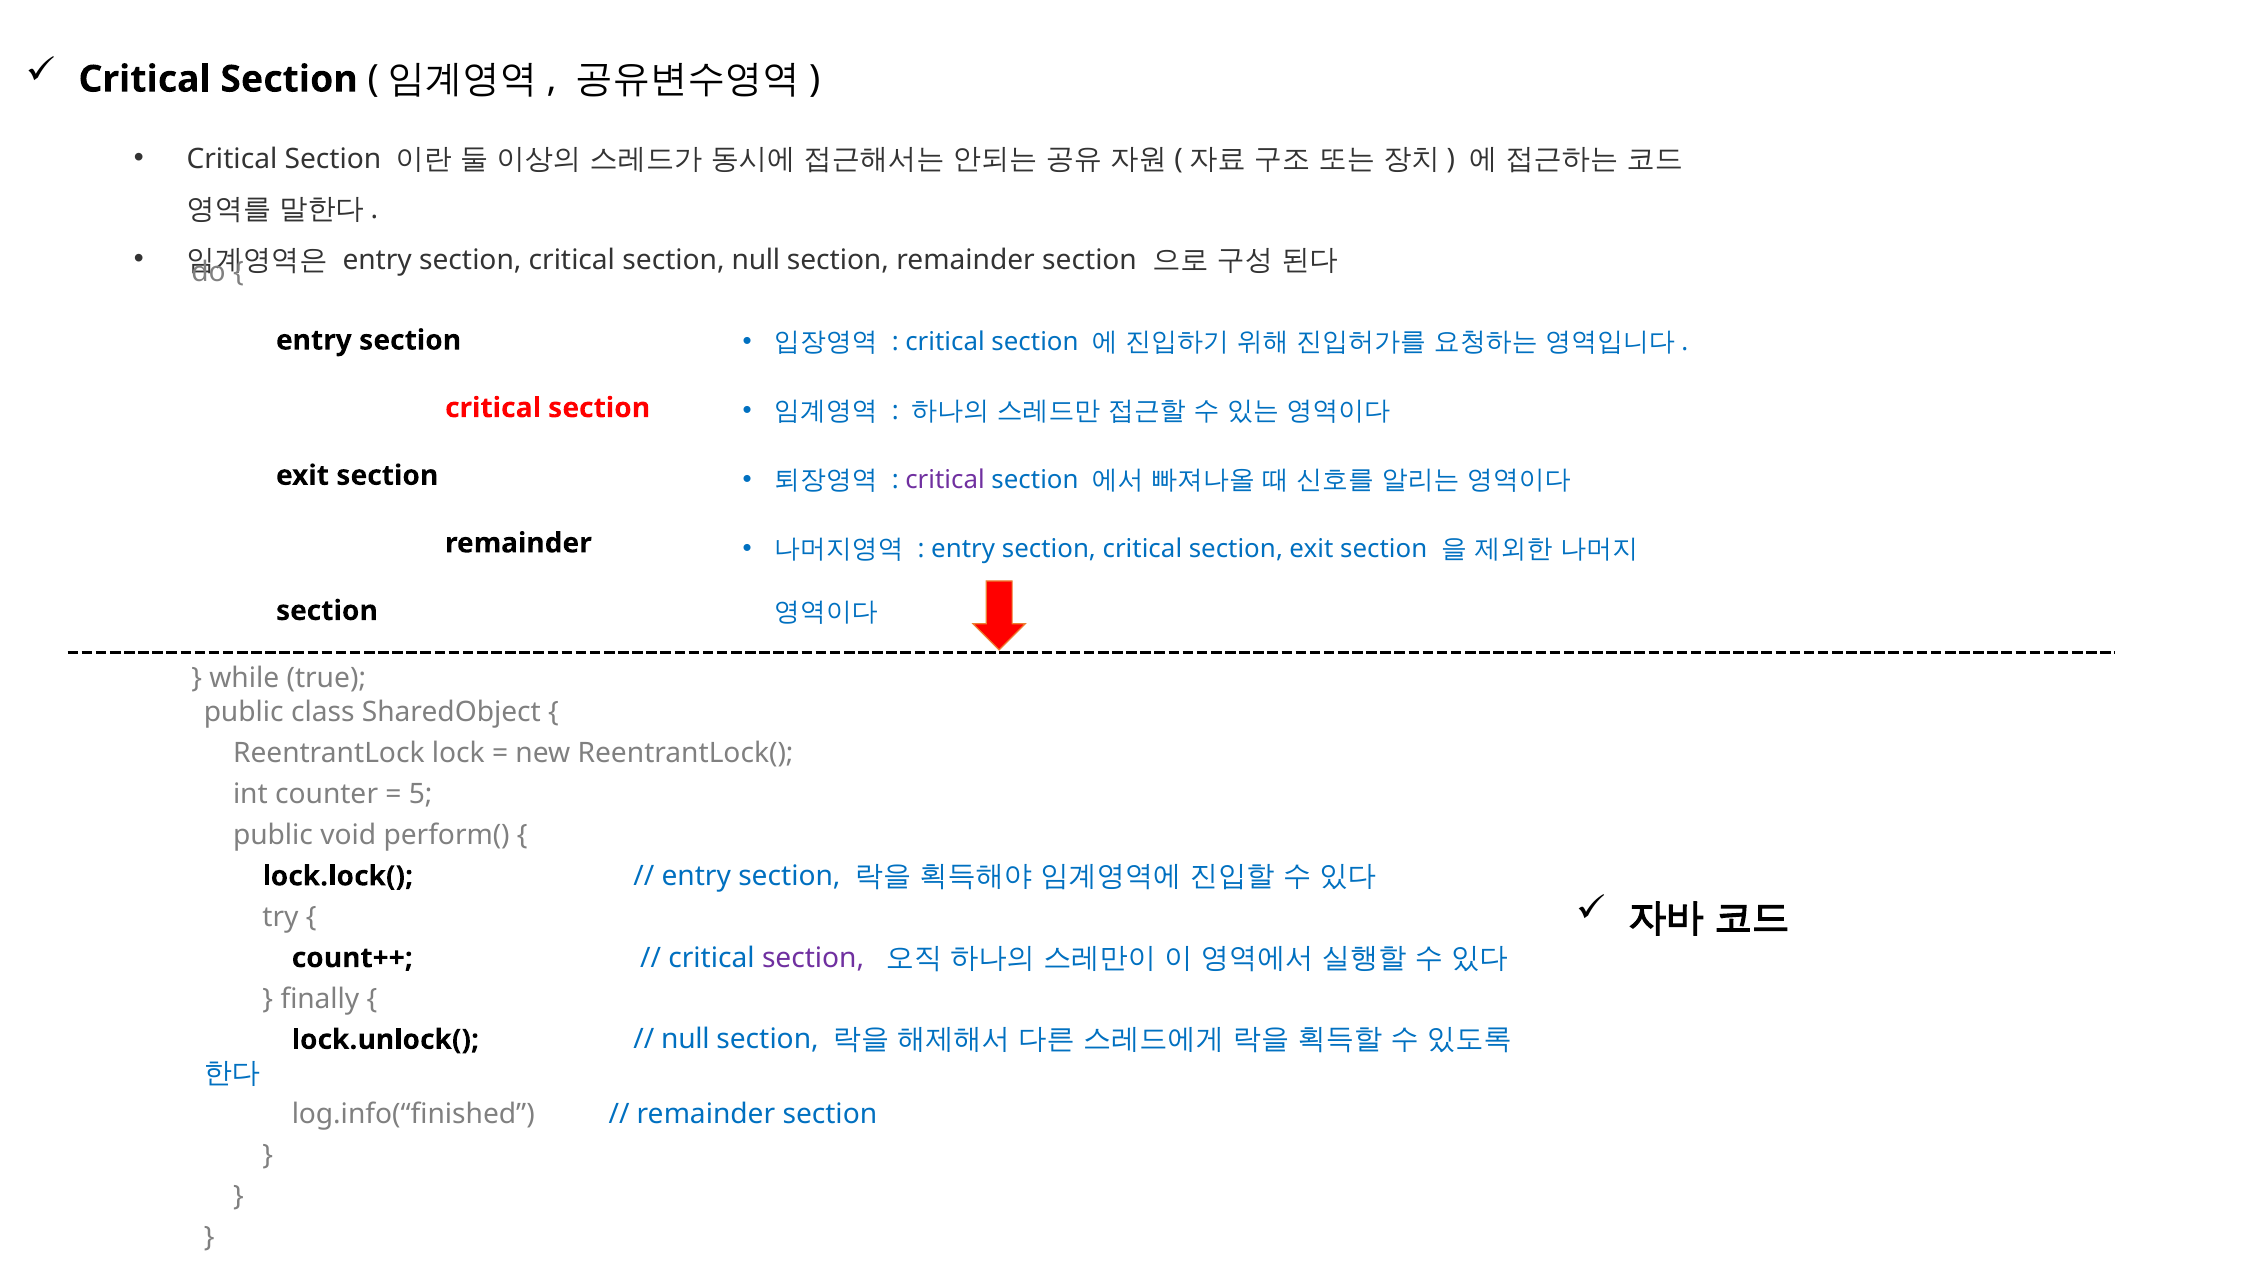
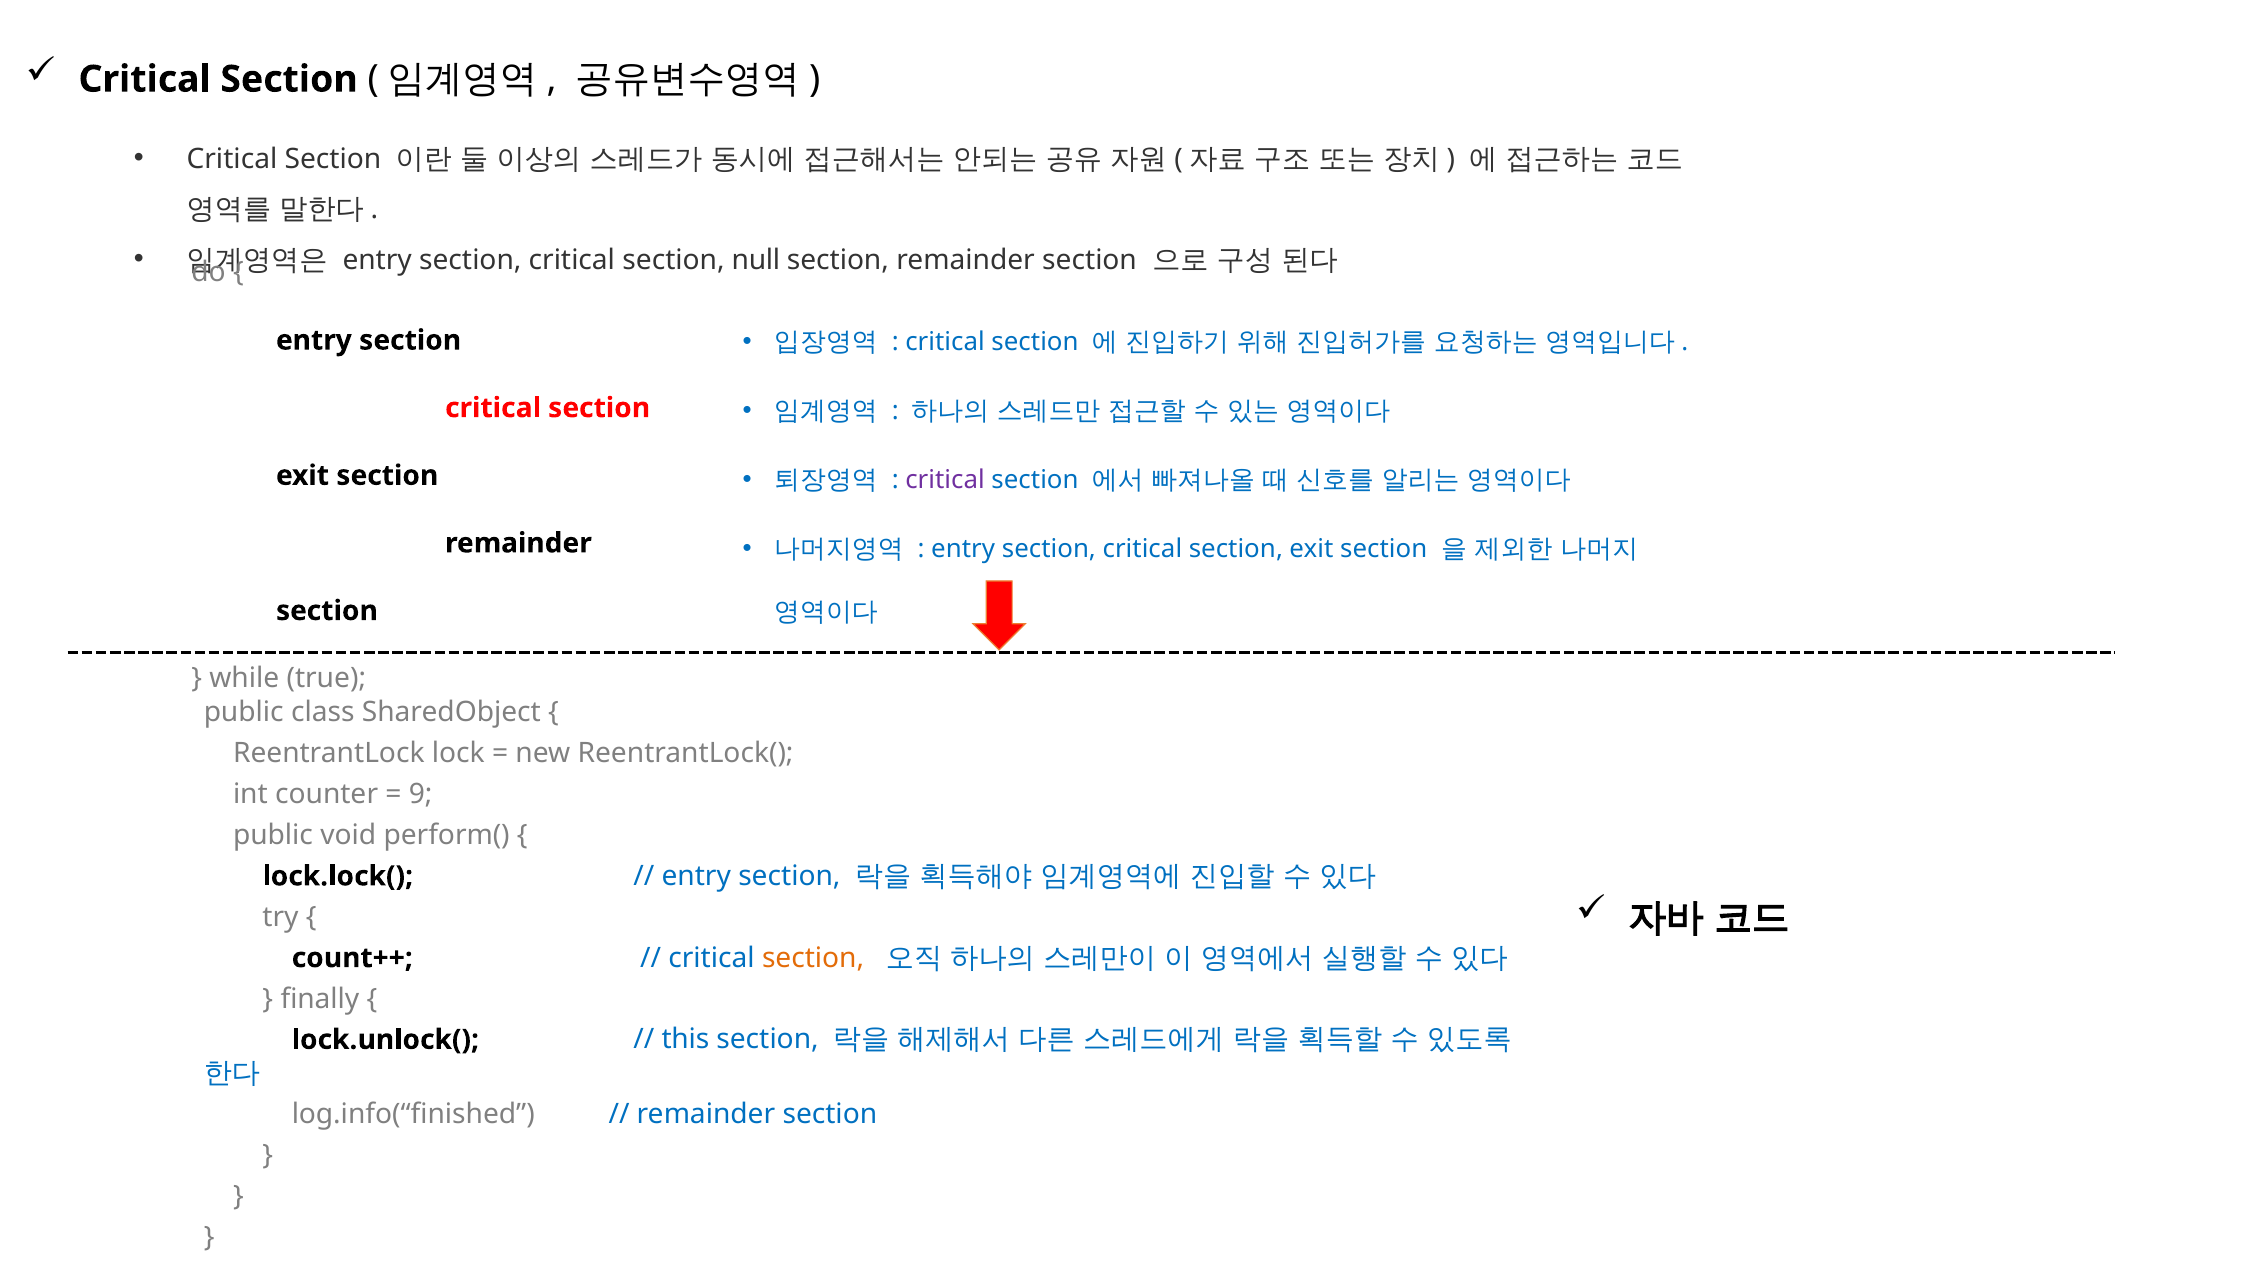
5: 5 -> 9 (421, 795)
section colour: purple -> orange (813, 958)
null: null -> this (685, 1040)
